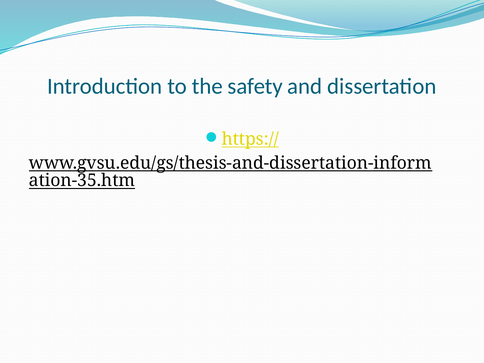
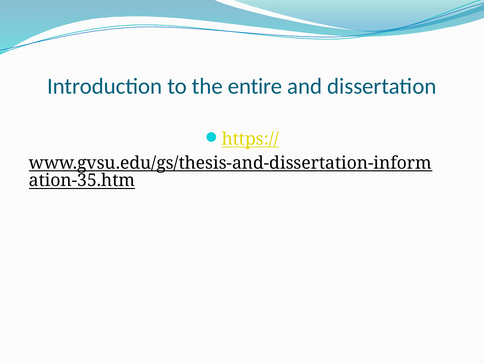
safety: safety -> entire (255, 86)
